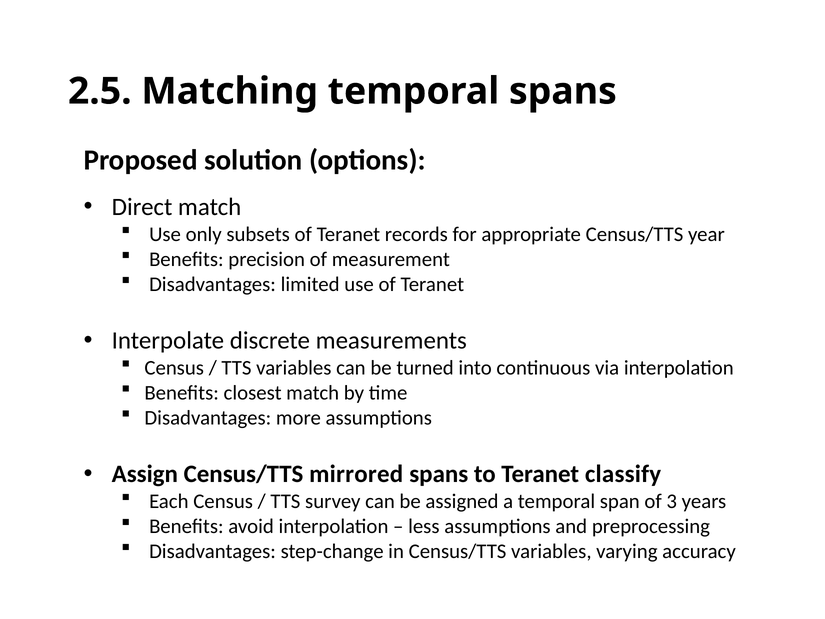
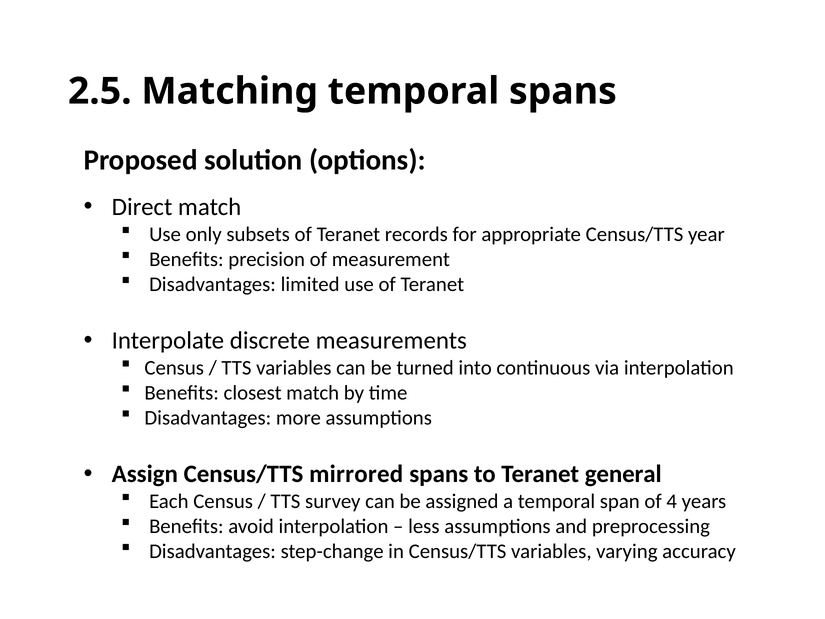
classify: classify -> general (623, 474)
3: 3 -> 4 (672, 501)
